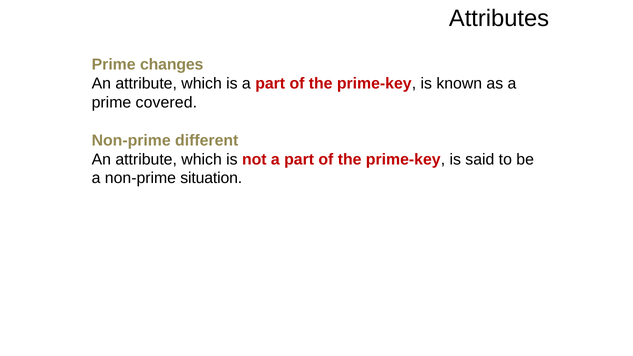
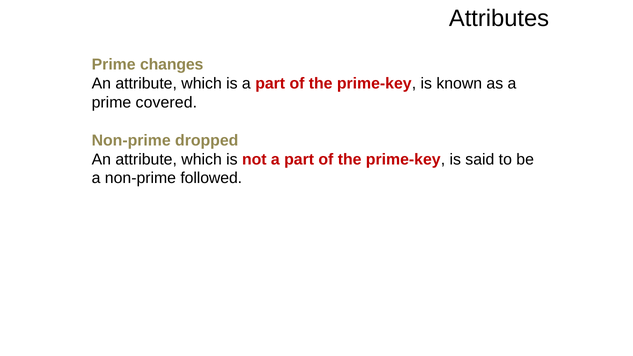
different: different -> dropped (207, 140)
situation: situation -> followed (211, 178)
